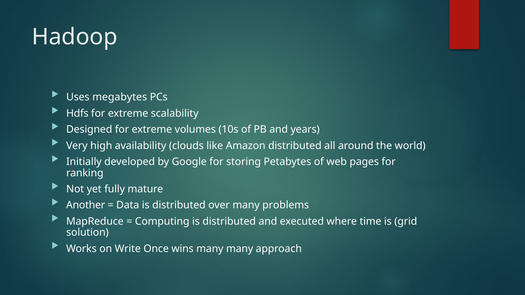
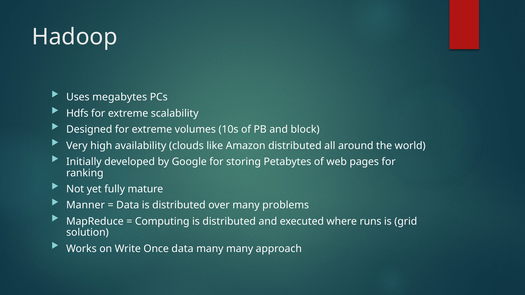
years: years -> block (305, 130)
Another: Another -> Manner (86, 205)
time: time -> runs (371, 222)
Once wins: wins -> data (182, 249)
